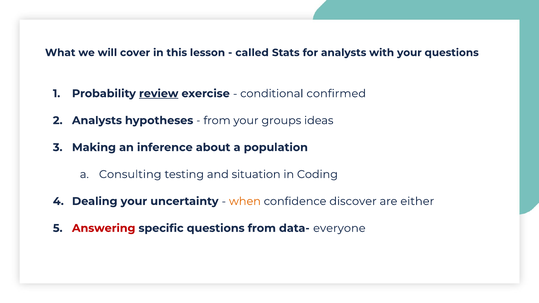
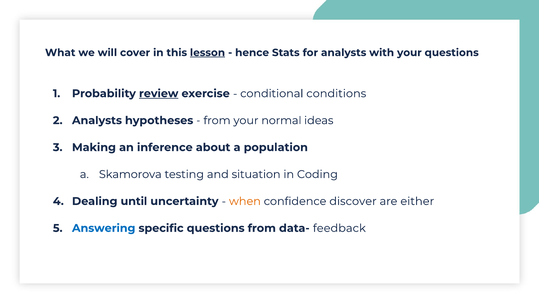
lesson underline: none -> present (208, 53)
called: called -> hence (252, 53)
confirmed: confirmed -> conditions (336, 94)
groups: groups -> normal (281, 121)
Consulting: Consulting -> Skamorova (130, 174)
Dealing your: your -> until (134, 201)
Answering colour: red -> blue (104, 228)
everyone: everyone -> feedback (339, 228)
